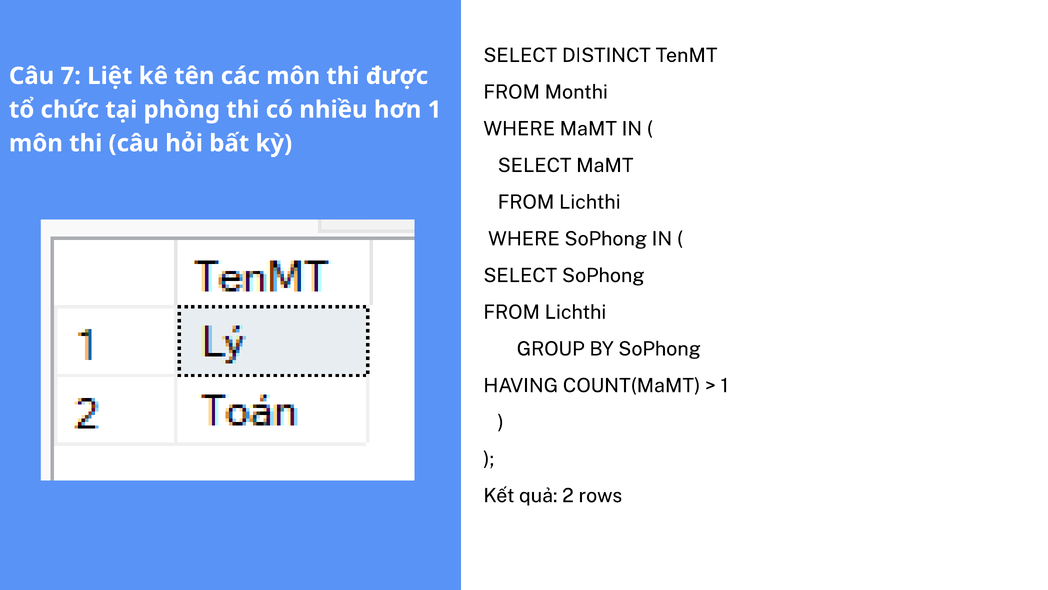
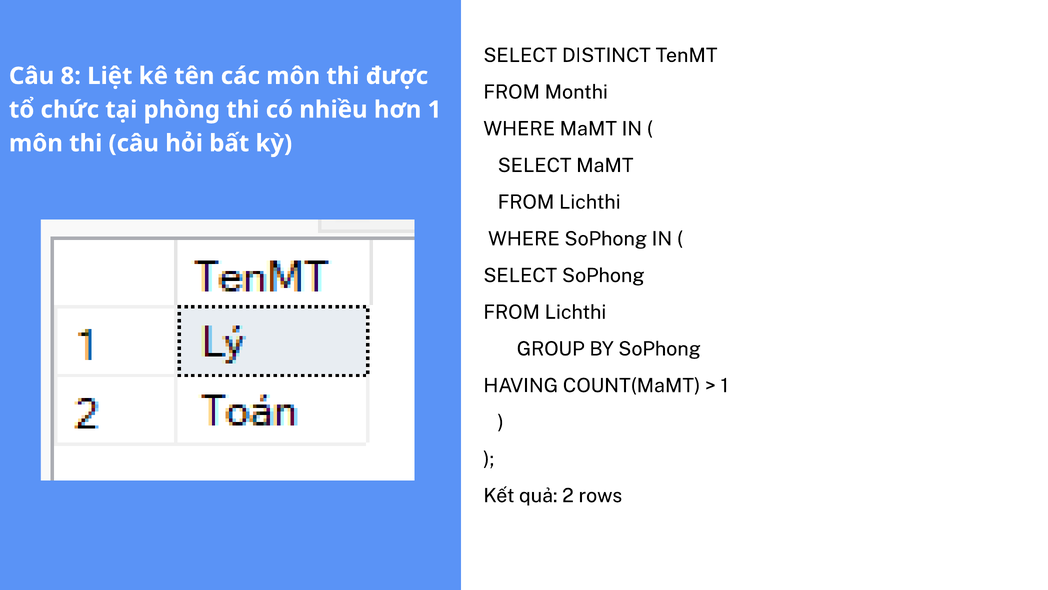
7: 7 -> 8 (71, 76)
